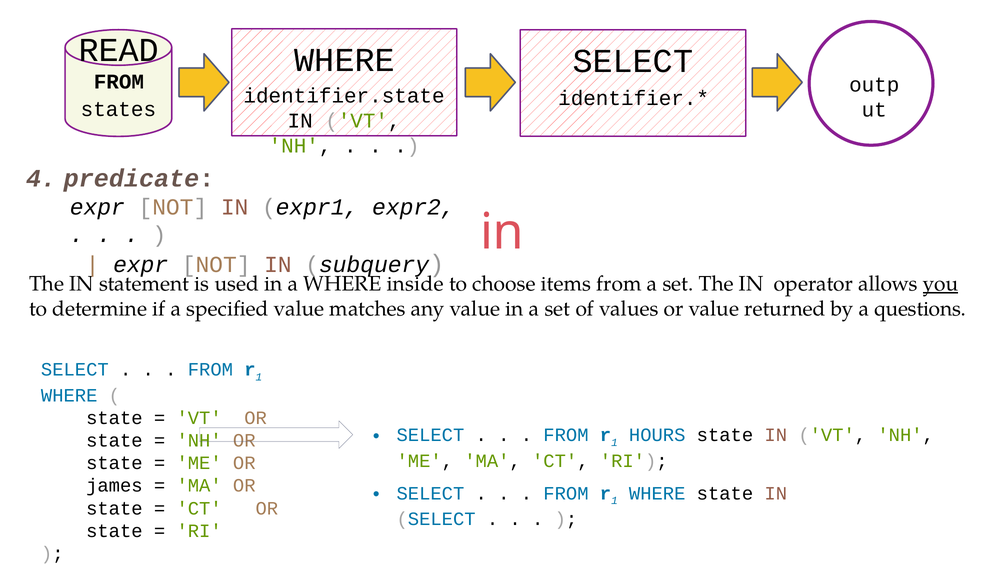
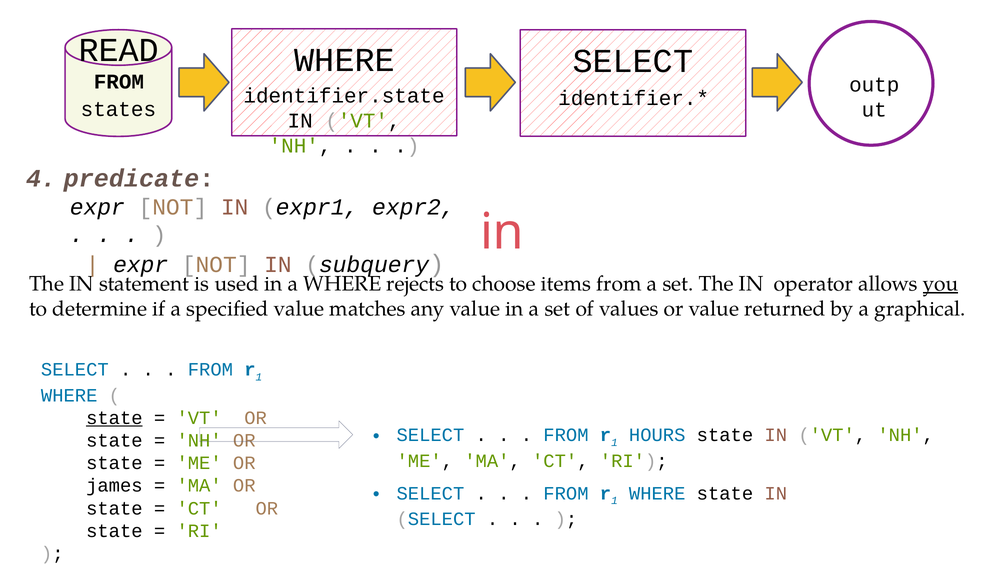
inside: inside -> rejects (415, 284)
questions: questions -> graphical (920, 309)
state underline: none -> present (114, 418)
